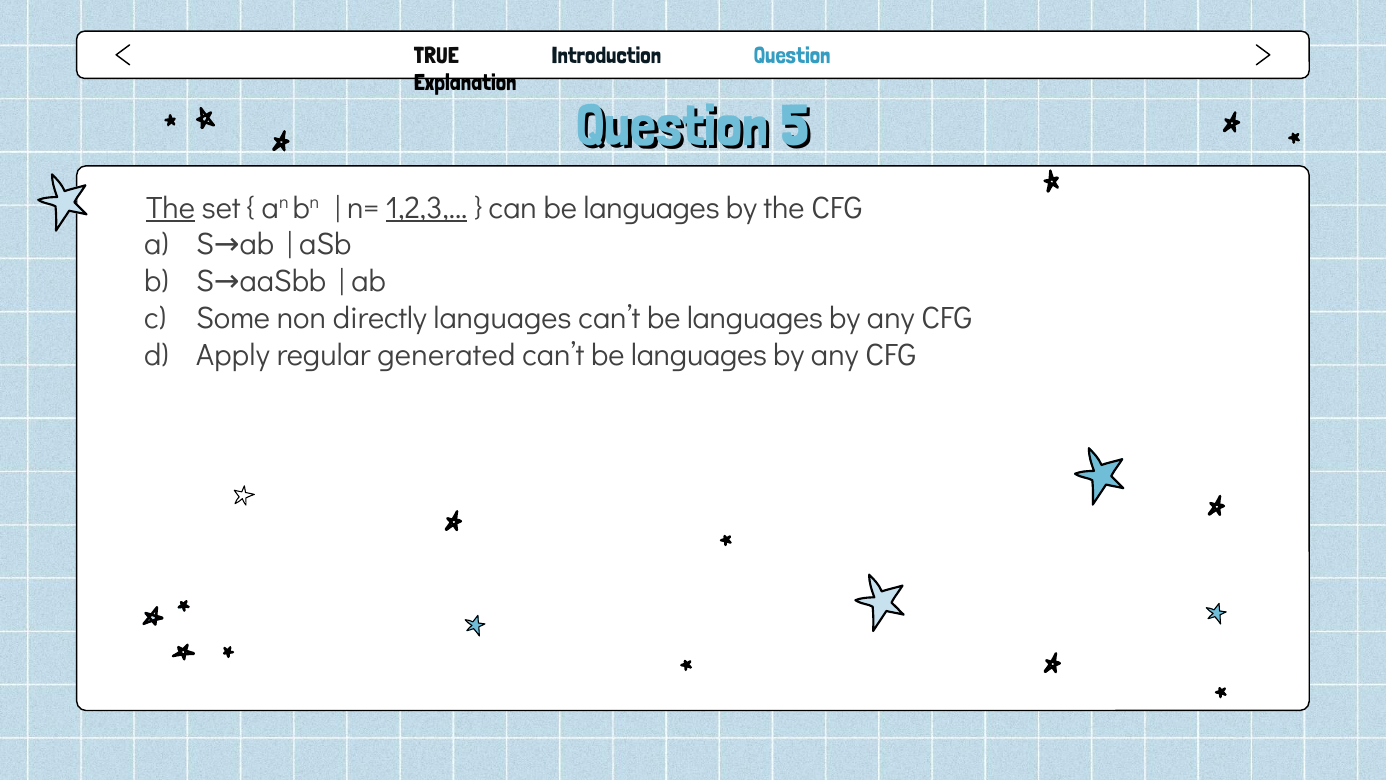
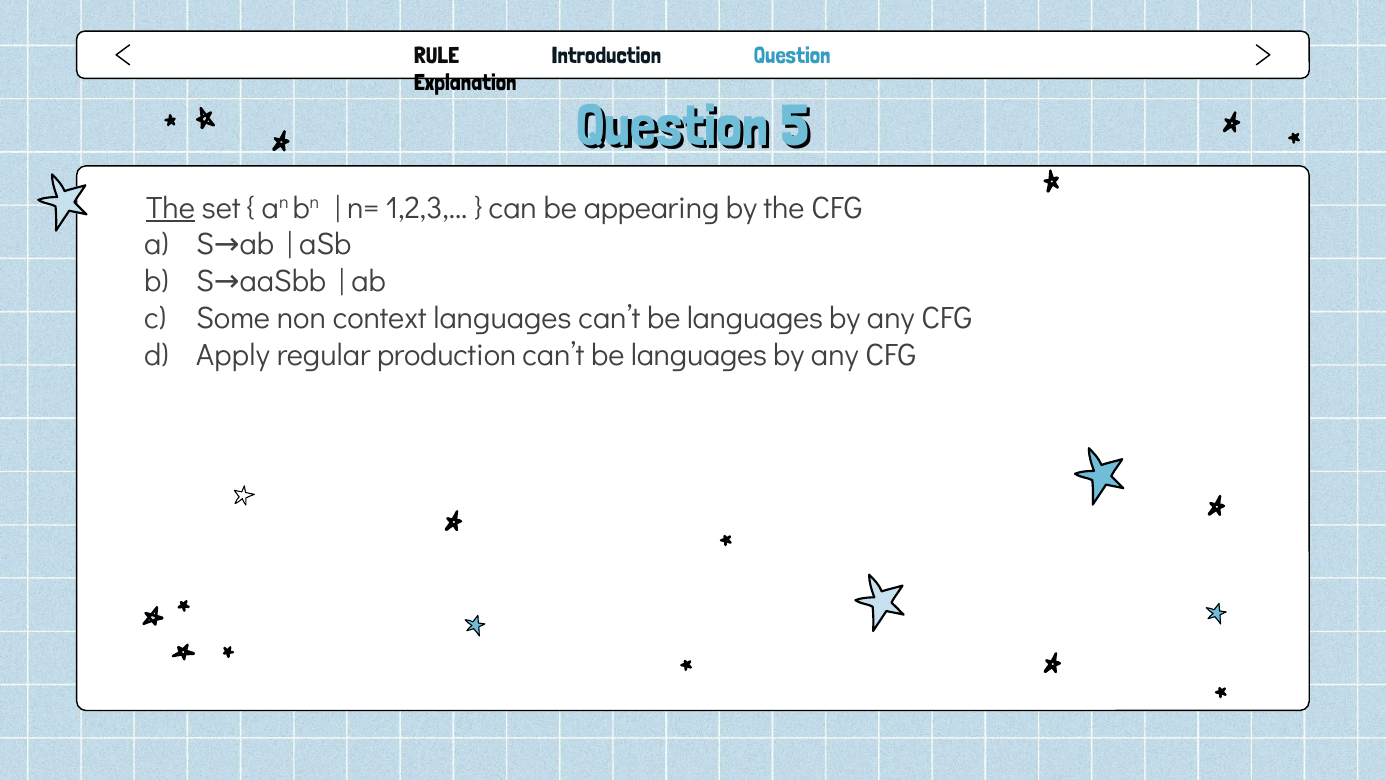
TRUE: TRUE -> RULE (436, 55)
1,2,3 underline: present -> none (427, 208)
can be languages: languages -> appearing (652, 208)
directly: directly -> context (380, 319)
generated: generated -> production (447, 356)
